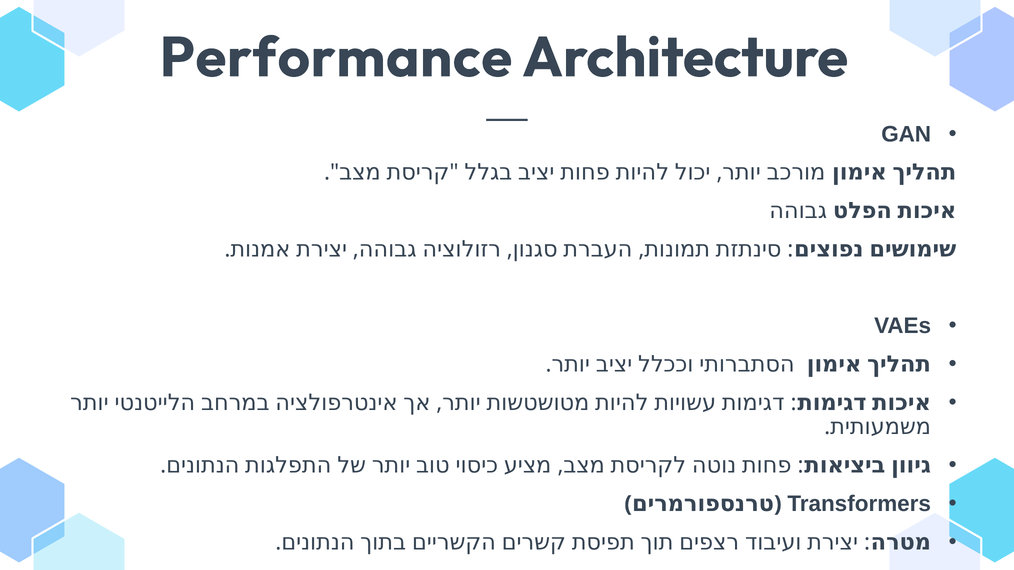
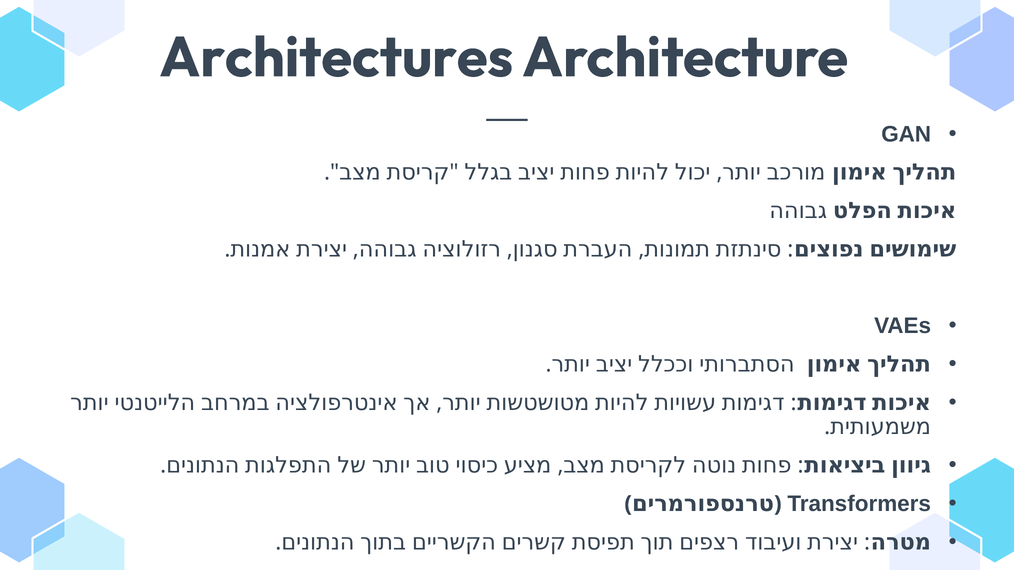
Performance: Performance -> Architectures (336, 58)
